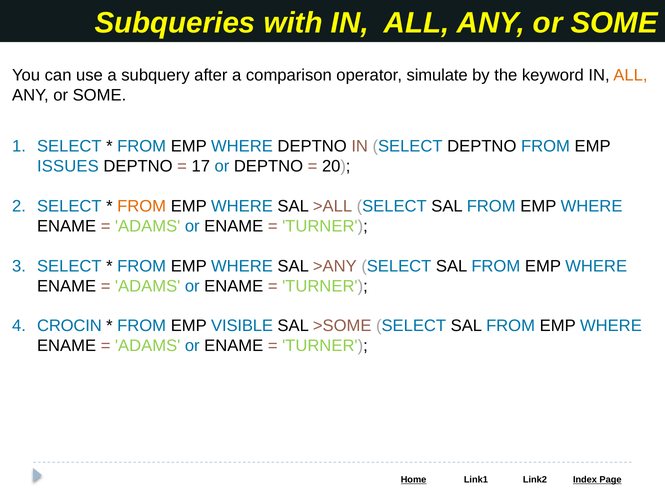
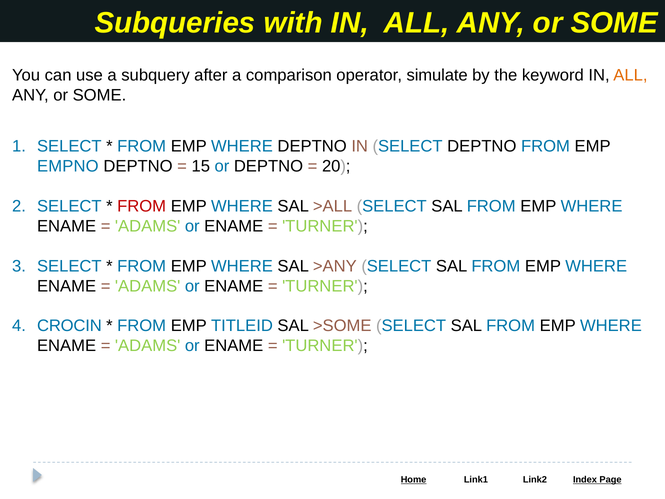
ISSUES: ISSUES -> EMPNO (68, 166)
17: 17 -> 15 (201, 166)
FROM colour: orange -> red (142, 206)
VISIBLE: VISIBLE -> TITLEID (242, 326)
